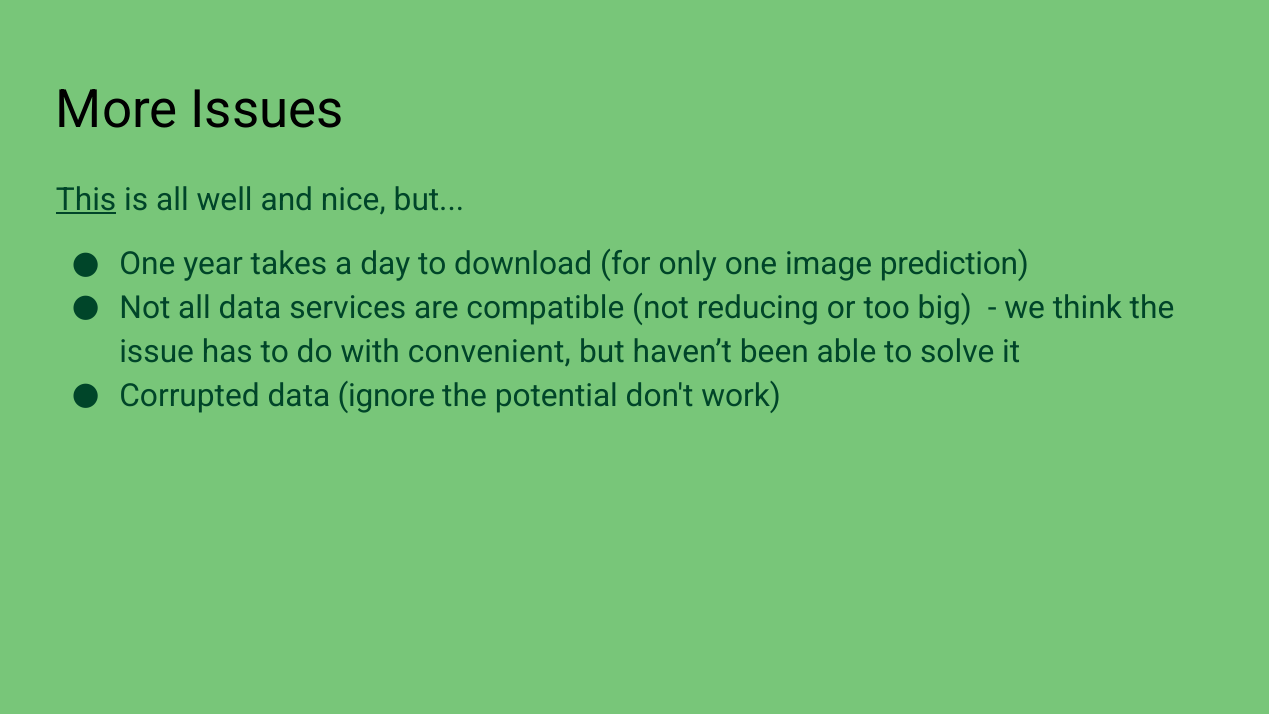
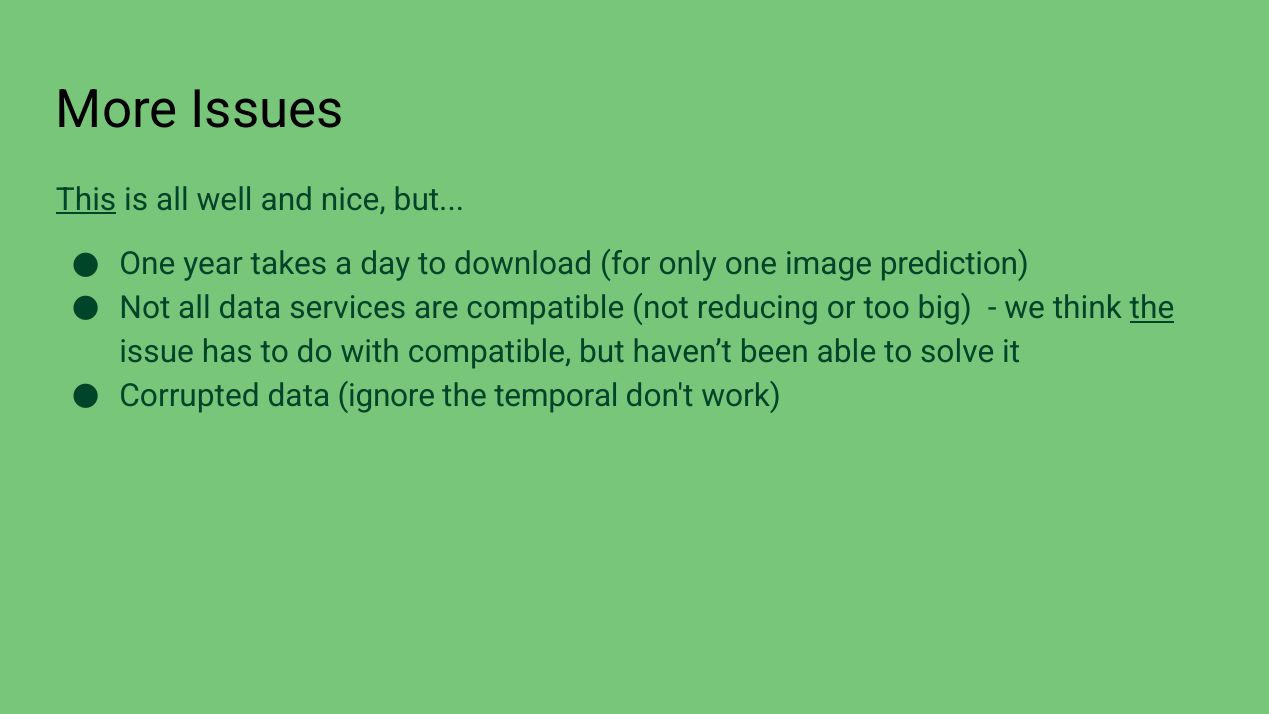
the underline: none -> present (1152, 308)
with convenient: convenient -> compatible (490, 352)
potential: potential -> temporal (557, 396)
